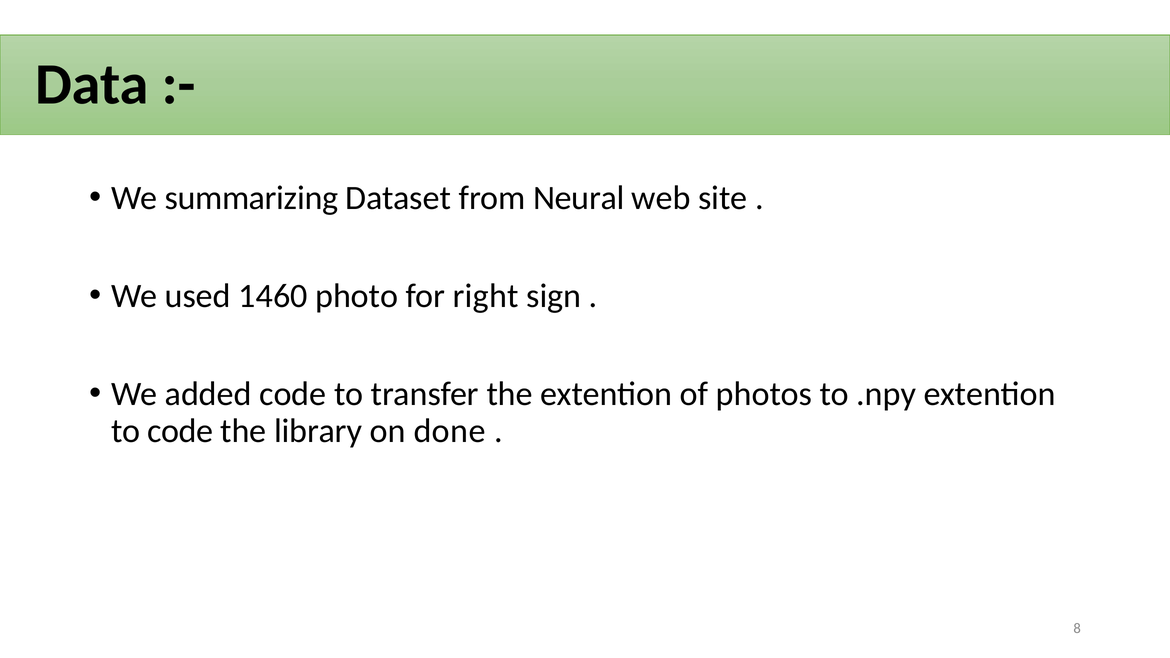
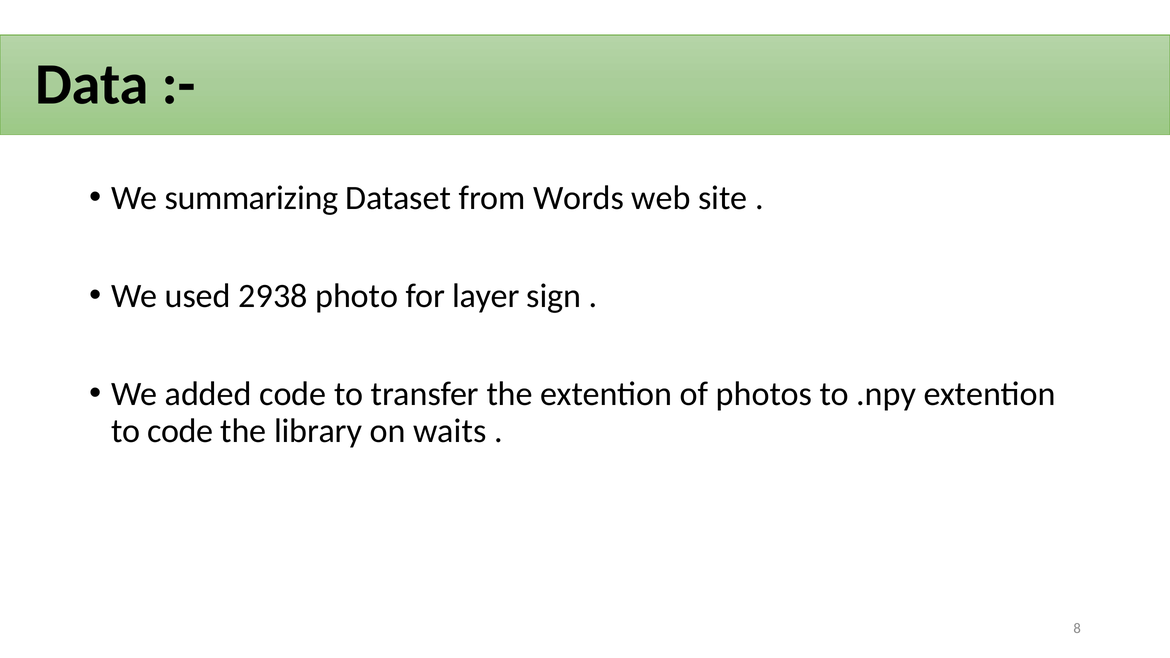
Neural: Neural -> Words (579, 198)
1460: 1460 -> 2938 (273, 296)
right: right -> layer (486, 296)
done: done -> waits (450, 431)
